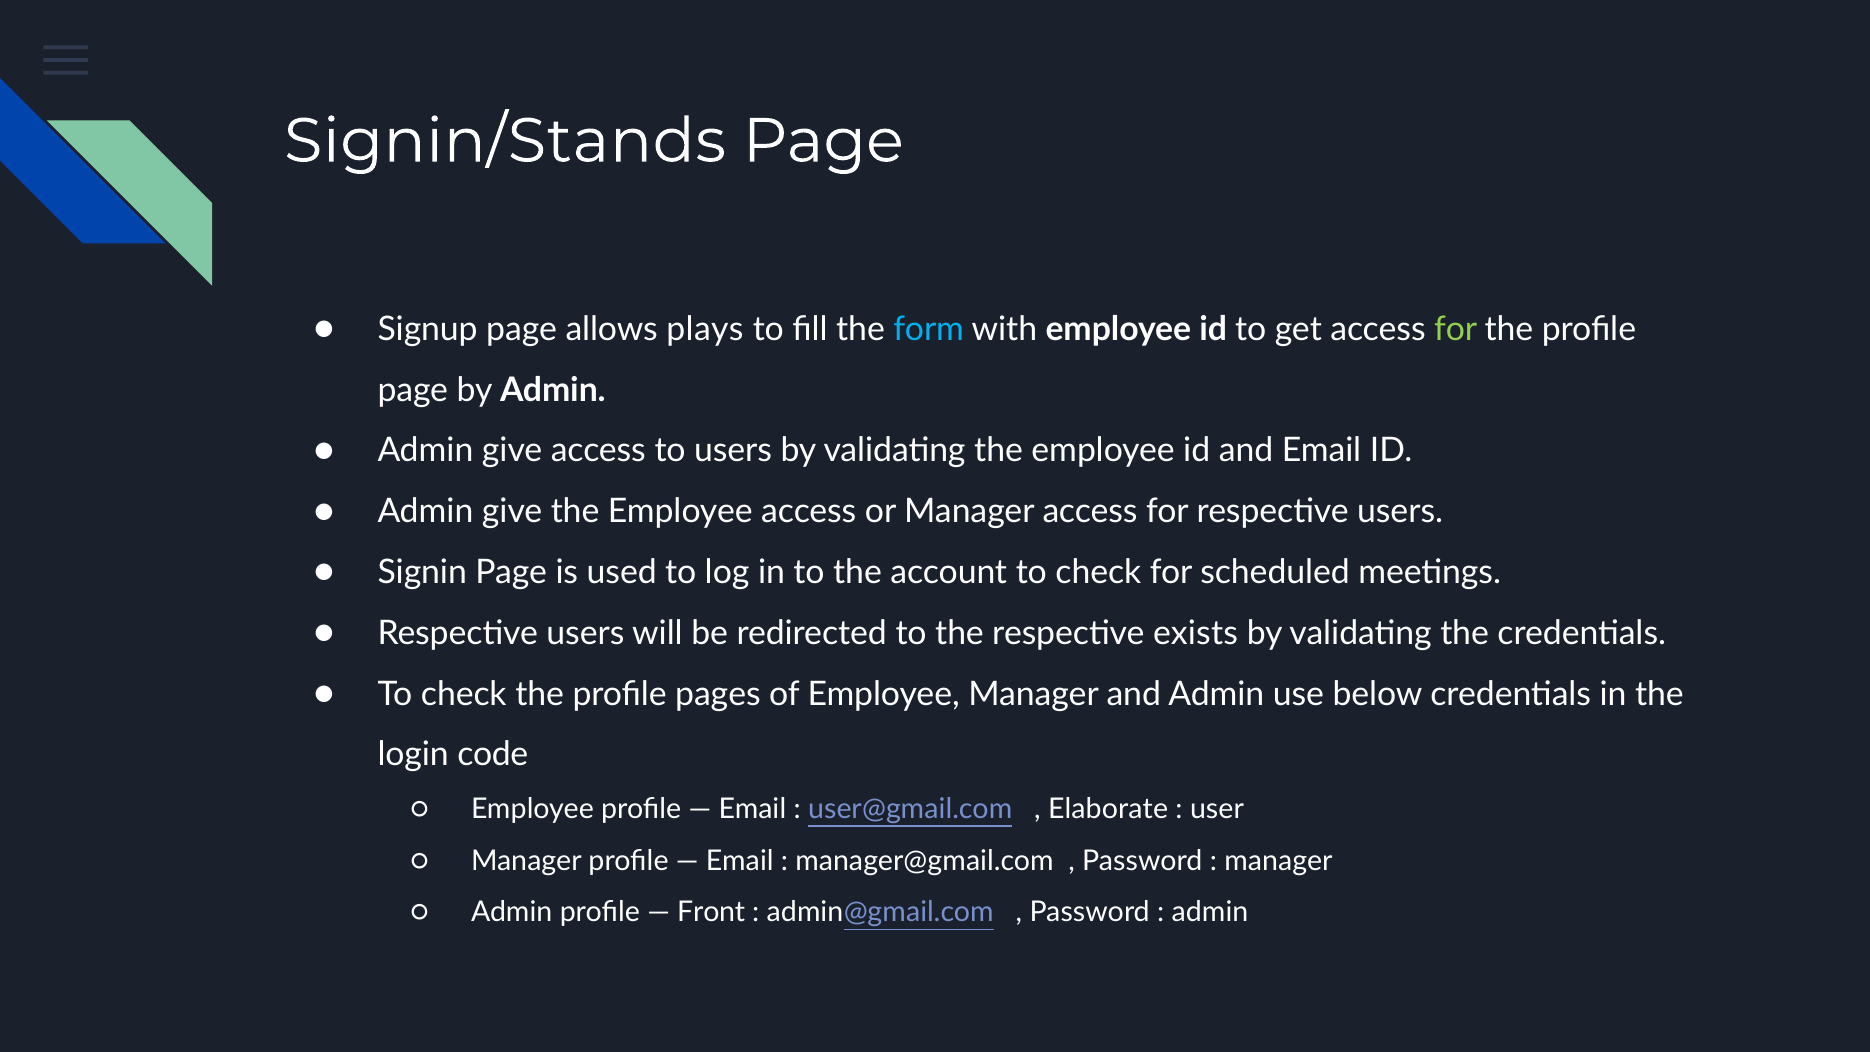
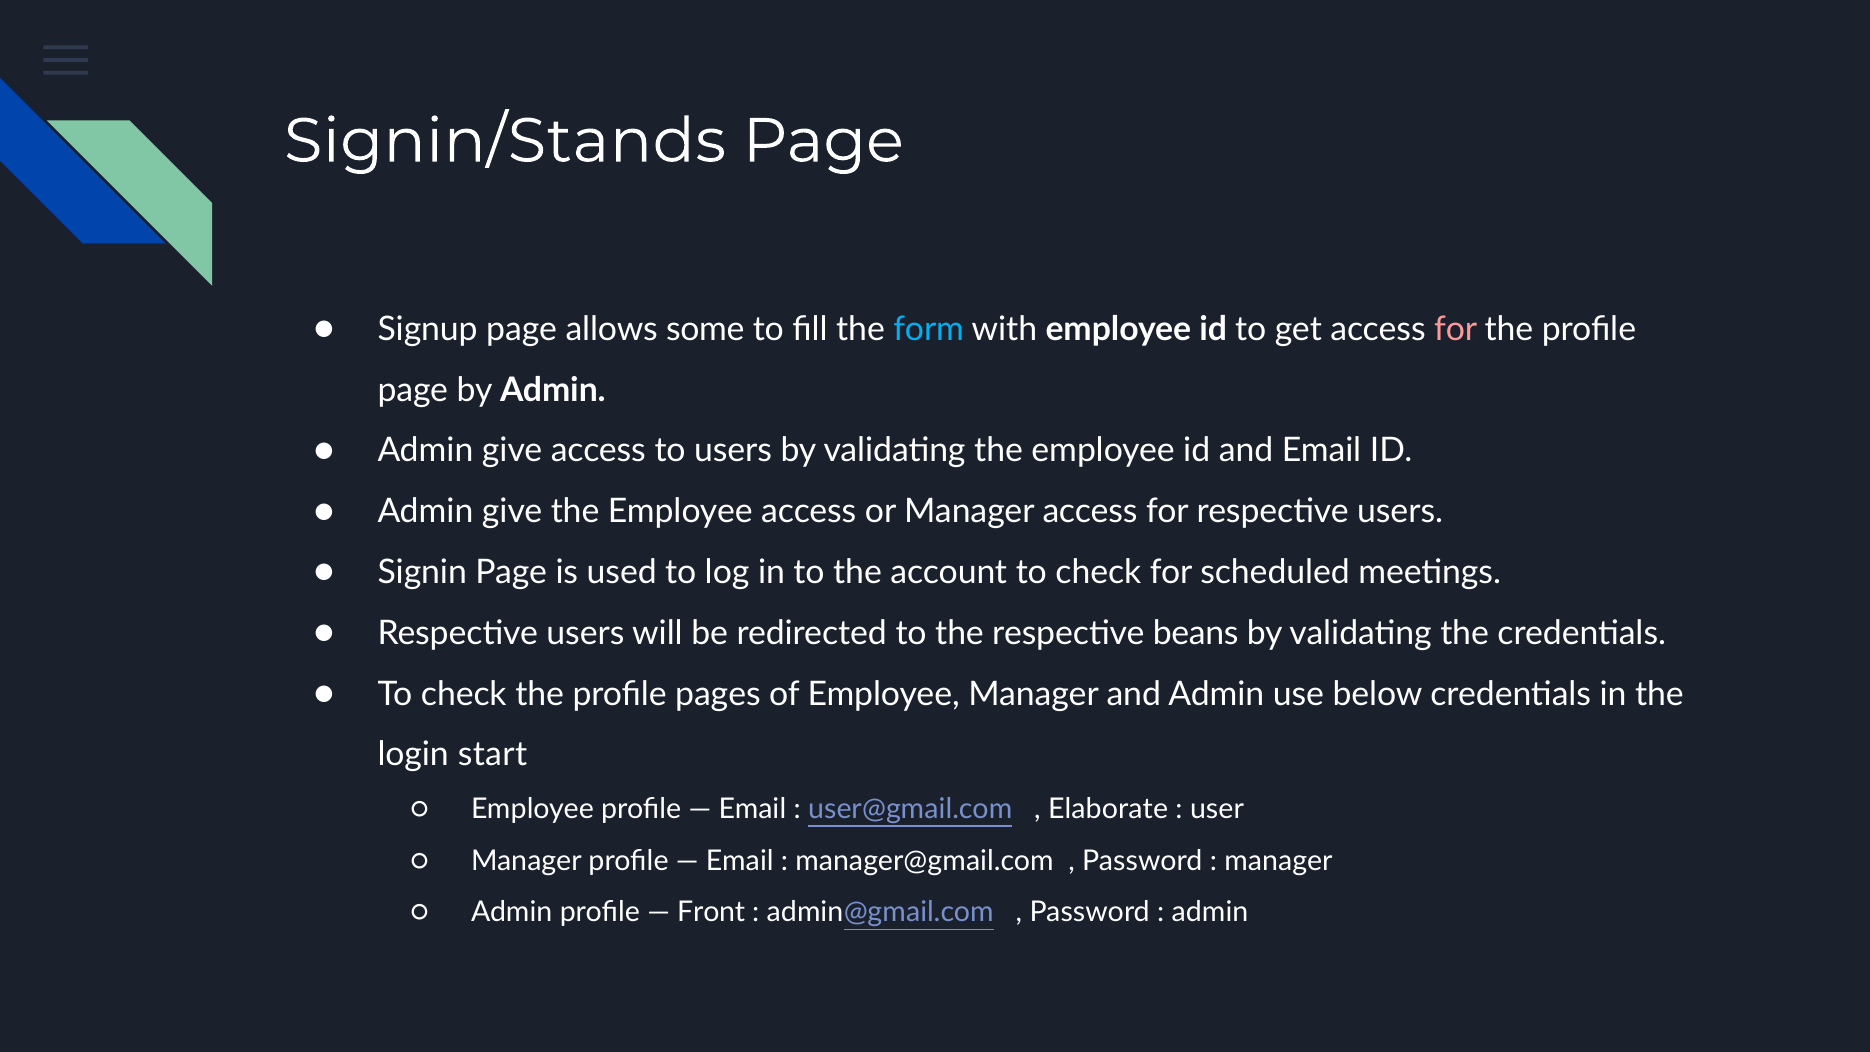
plays: plays -> some (705, 329)
for colour: light green -> pink (1456, 329)
exists: exists -> beans (1196, 633)
code: code -> start (492, 755)
